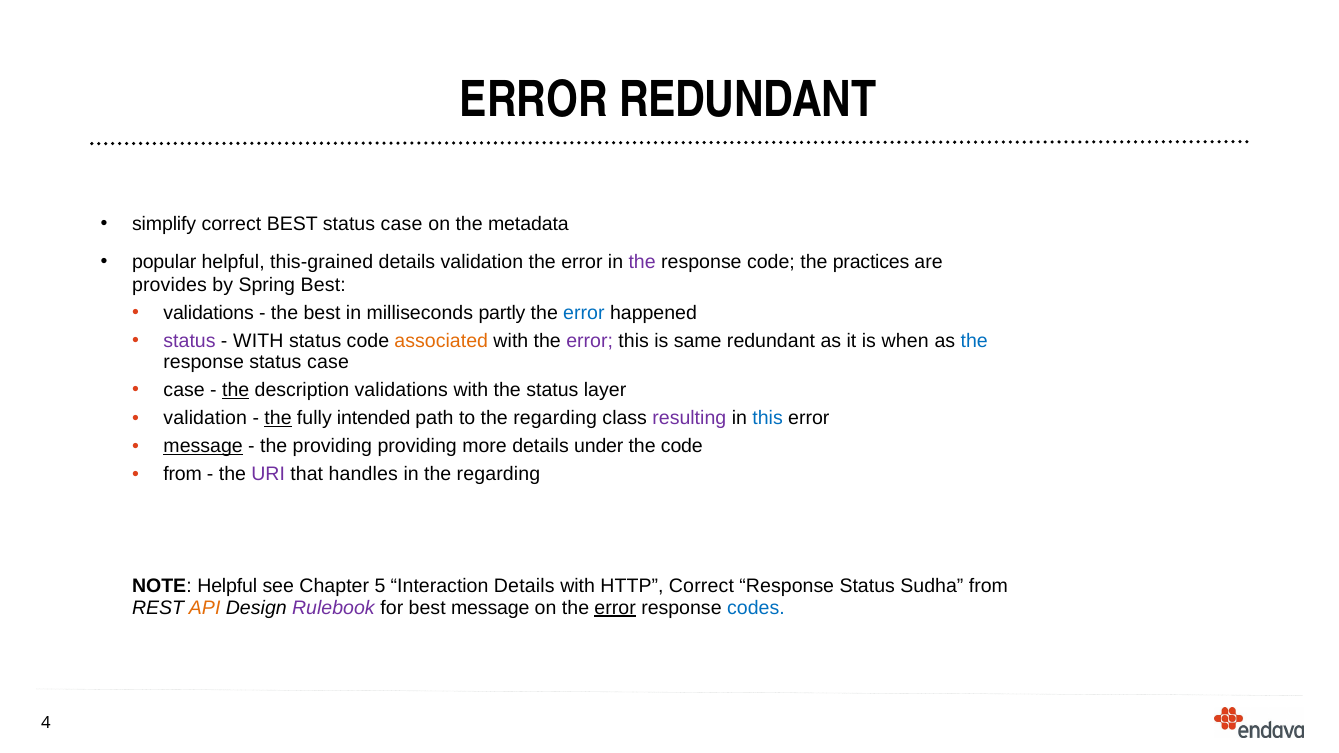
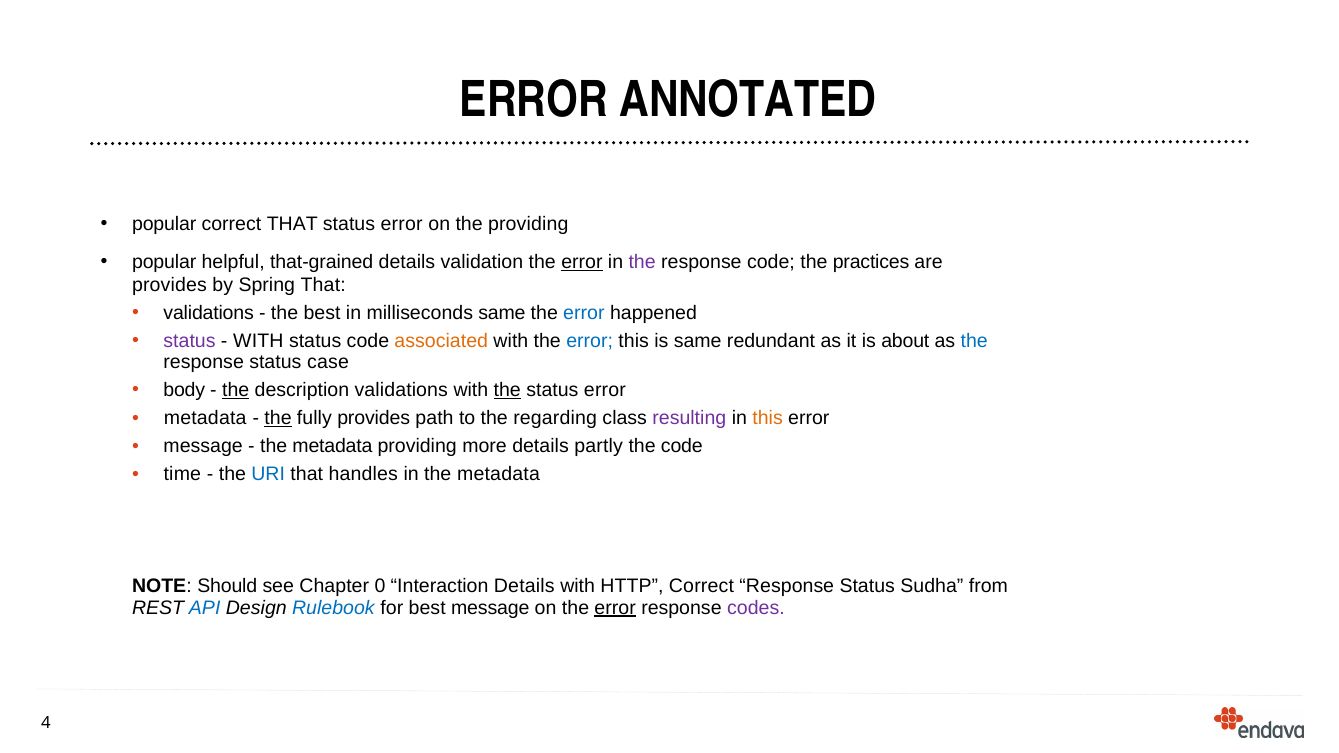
ERROR REDUNDANT: REDUNDANT -> ANNOTATED (748, 100)
simplify: simplify -> popular (164, 224)
correct BEST: BEST -> THAT (292, 224)
case: case -> error (402, 224)
the metadata: metadata -> providing (528, 224)
this-grained: this-grained -> that-grained (322, 262)
error underline: none -> present (582, 262)
Spring Best: Best -> That (323, 285)
milliseconds partly: partly -> same (502, 313)
error colour: purple -> blue (590, 341)
when: when -> about (905, 341)
case: case -> body (184, 390)
the underline: none -> present (507, 390)
layer: layer -> error (605, 390)
validation: validation -> metadata (205, 418)
fully intended: intended -> provides (374, 418)
this colour: blue -> orange (768, 418)
message underline: present -> none (203, 446)
providing: providing -> metadata (332, 446)
under: under -> partly (599, 446)
from: from -> time (182, 475)
URI colour: purple -> blue (268, 475)
in the regarding: regarding -> metadata (498, 475)
NOTE Helpful: Helpful -> Should (227, 587)
5: 5 -> 0 (380, 587)
API colour: orange -> blue (205, 608)
Rulebook colour: purple -> blue (333, 608)
codes colour: blue -> purple (756, 608)
